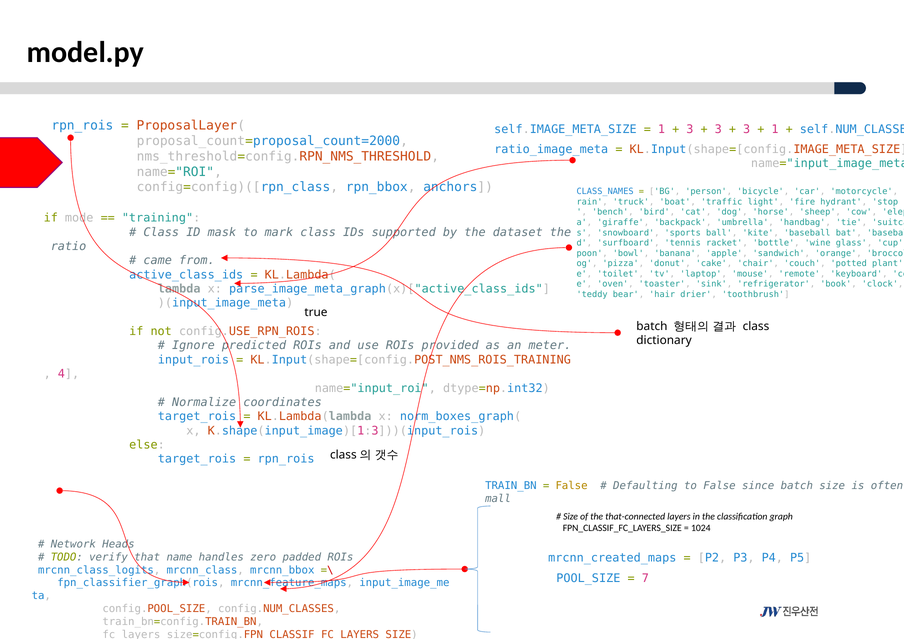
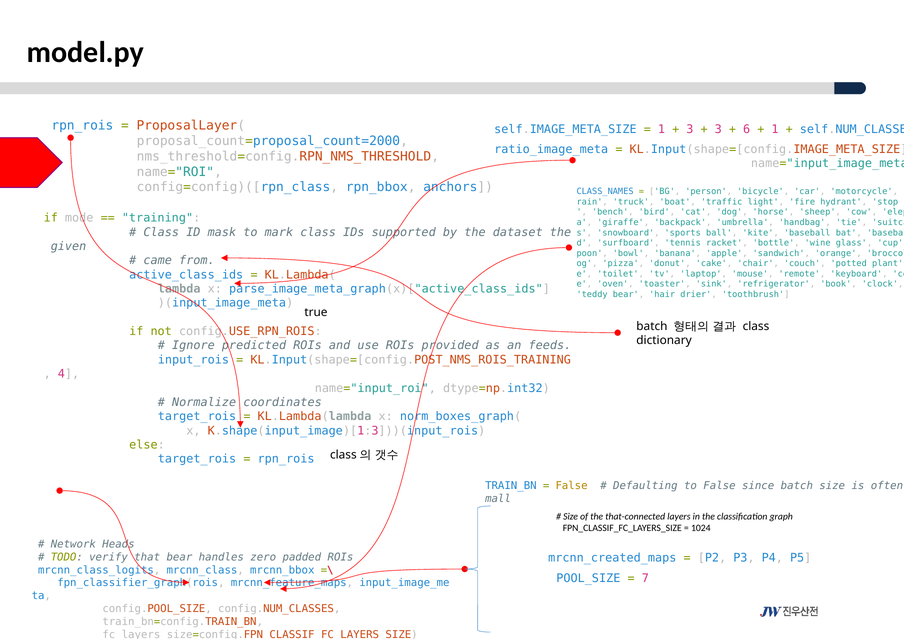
3: 3 -> 6 (747, 130)
ratio: ratio -> given (69, 246)
an meter: meter -> feeds (550, 346)
that name: name -> bear (179, 557)
